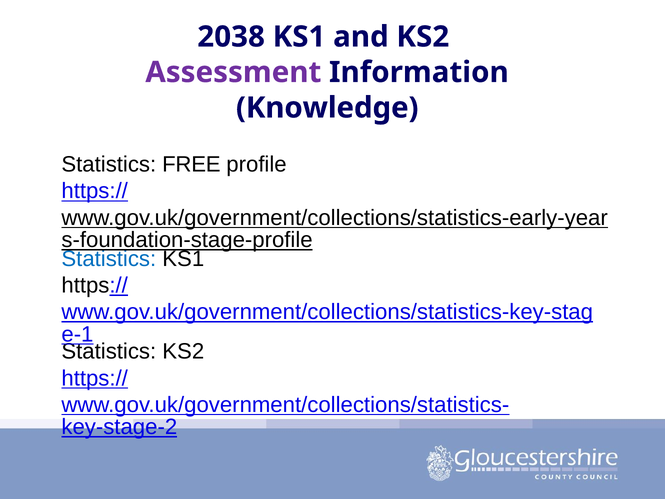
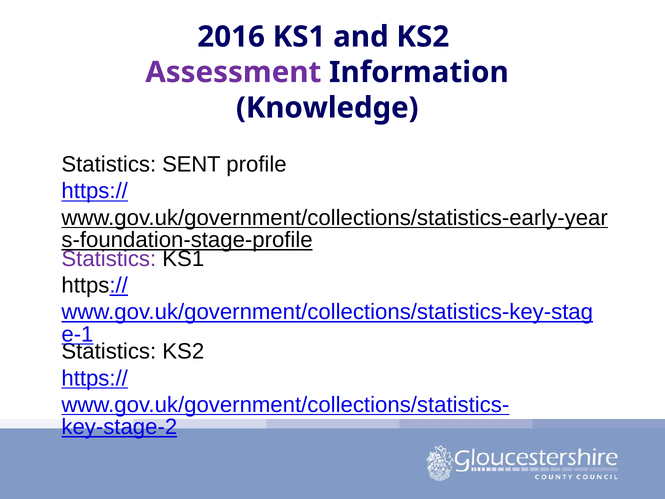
2038: 2038 -> 2016 (231, 37)
FREE: FREE -> SENT (191, 164)
Statistics colour: blue -> purple (109, 259)
